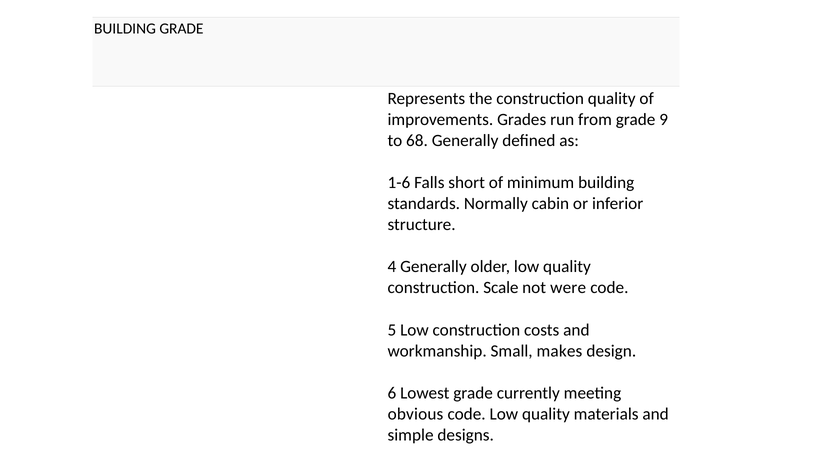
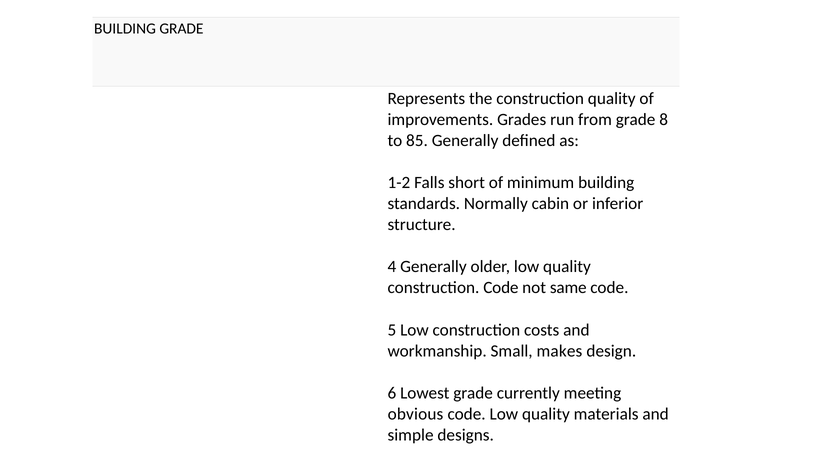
grade 9: 9 -> 8 (664, 119)
68: 68 -> 85 (417, 140)
1-6: 1-6 -> 1-2 (399, 183)
construction Scale: Scale -> Code (501, 288)
were: were -> same (568, 288)
